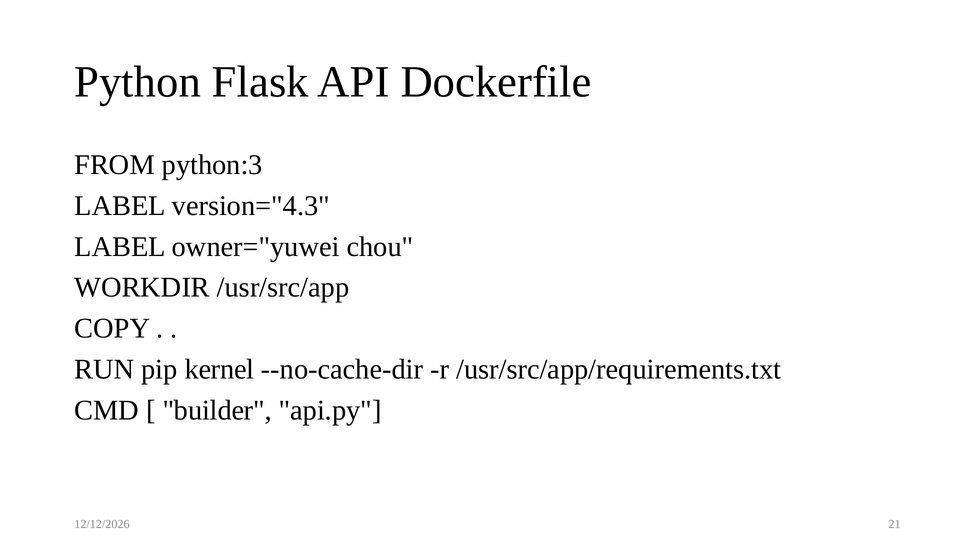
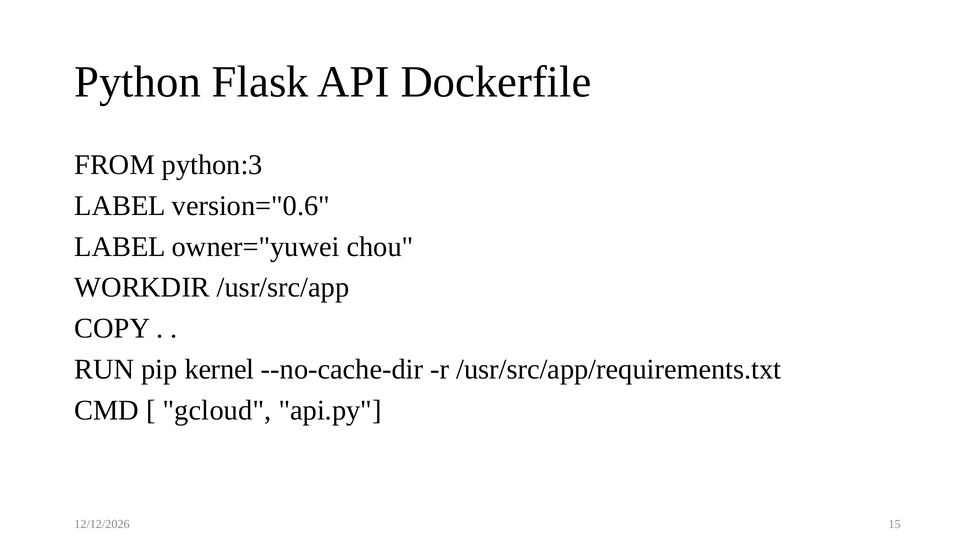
version="4.3: version="4.3 -> version="0.6 (251, 206)
builder: builder -> gcloud (217, 410)
21: 21 -> 15 (895, 524)
